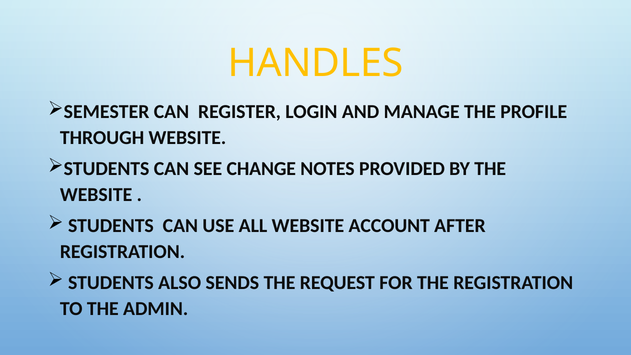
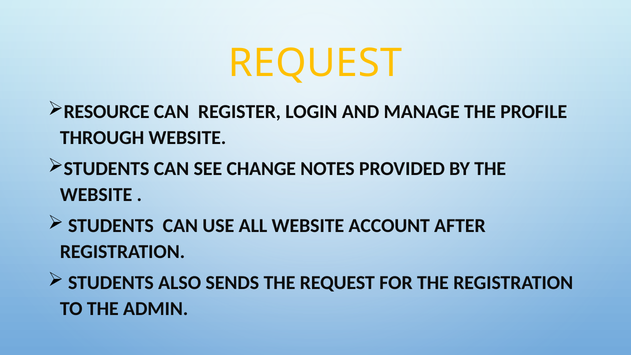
HANDLES: HANDLES -> REQUEST (315, 63)
SEMESTER: SEMESTER -> RESOURCE (107, 112)
